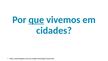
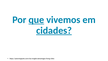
cidades underline: none -> present (54, 30)
